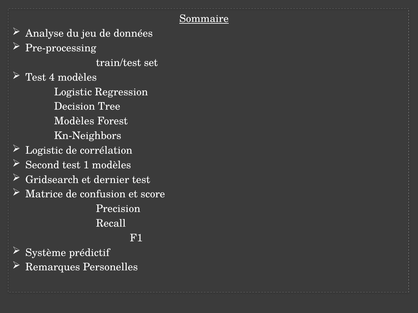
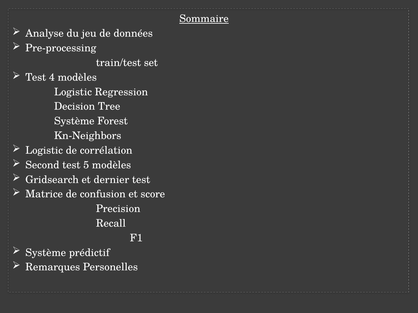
Modèles: Modèles -> Système (74, 121)
1: 1 -> 5 (86, 165)
